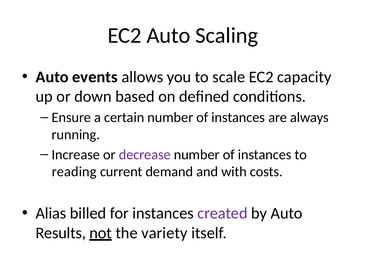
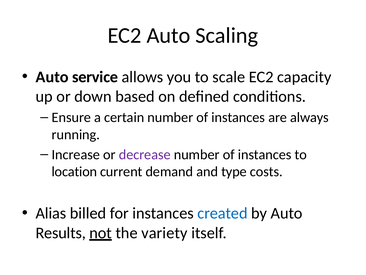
events: events -> service (95, 77)
reading: reading -> location (74, 171)
with: with -> type (234, 171)
created colour: purple -> blue (223, 213)
